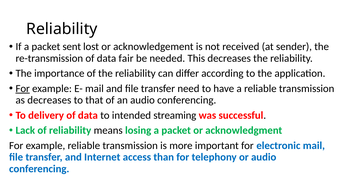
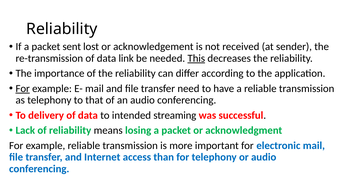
fair: fair -> link (126, 58)
This underline: none -> present (196, 58)
as decreases: decreases -> telephony (49, 100)
